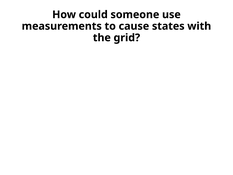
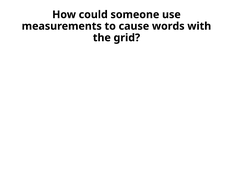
states: states -> words (168, 26)
